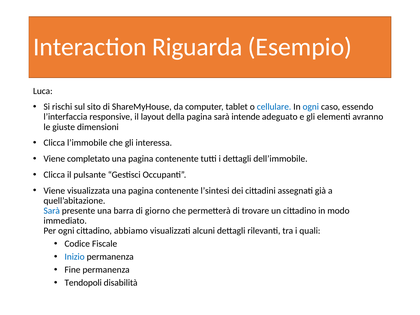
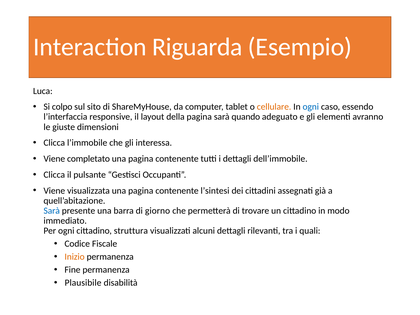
rischi: rischi -> colpo (62, 107)
cellulare colour: blue -> orange (274, 107)
intende: intende -> quando (246, 117)
abbiamo: abbiamo -> struttura (131, 231)
Inizio colour: blue -> orange (75, 257)
Tendopoli: Tendopoli -> Plausibile (83, 283)
